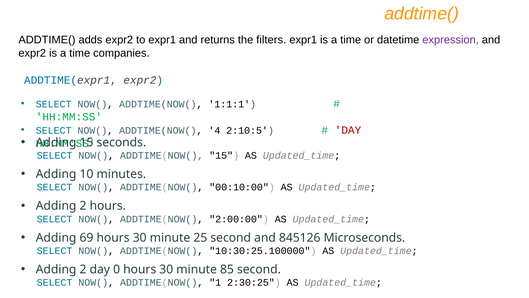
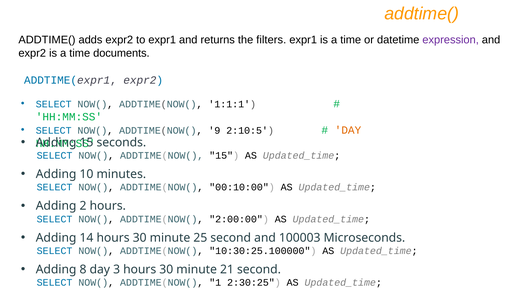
companies: companies -> documents (121, 53)
4: 4 -> 9 (214, 130)
DAY colour: red -> orange (348, 130)
69: 69 -> 14 (86, 237)
845126: 845126 -> 100003 (300, 237)
2: 2 -> 8 (83, 269)
0: 0 -> 3 (117, 269)
85: 85 -> 21 (227, 269)
